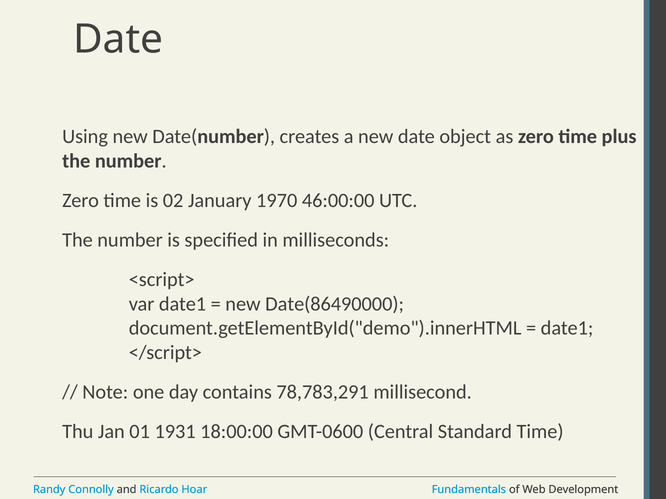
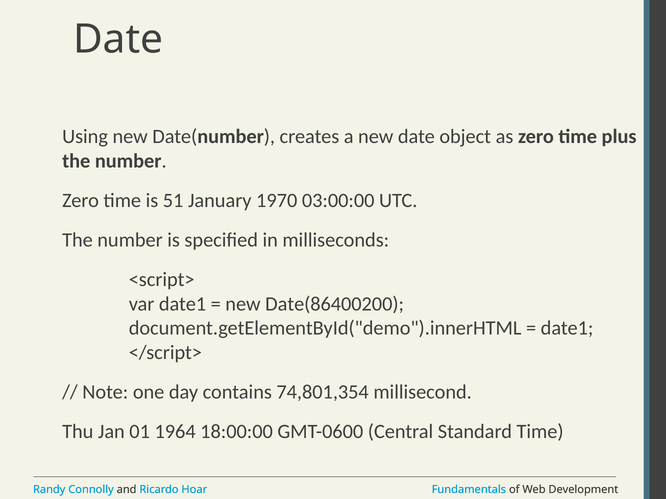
02: 02 -> 51 (173, 201)
46:00:00: 46:00:00 -> 03:00:00 (338, 201)
Date(86490000: Date(86490000 -> Date(86400200 (335, 304)
78,783,291: 78,783,291 -> 74,801,354 (323, 393)
1931: 1931 -> 1964 (175, 432)
